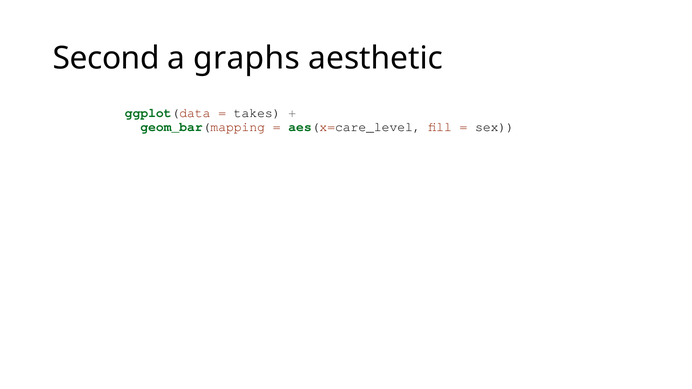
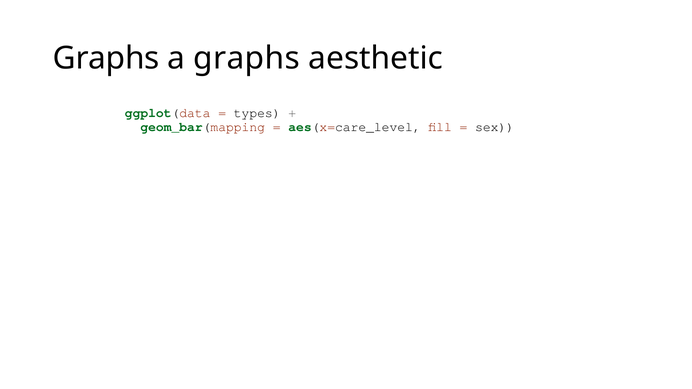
Second: Second -> Graphs (106, 58)
takes: takes -> types (257, 113)
